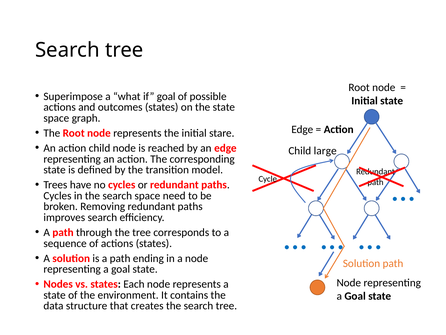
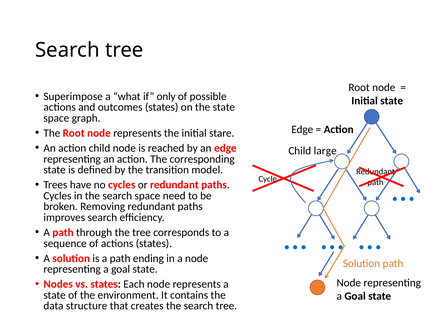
if goal: goal -> only (166, 96)
